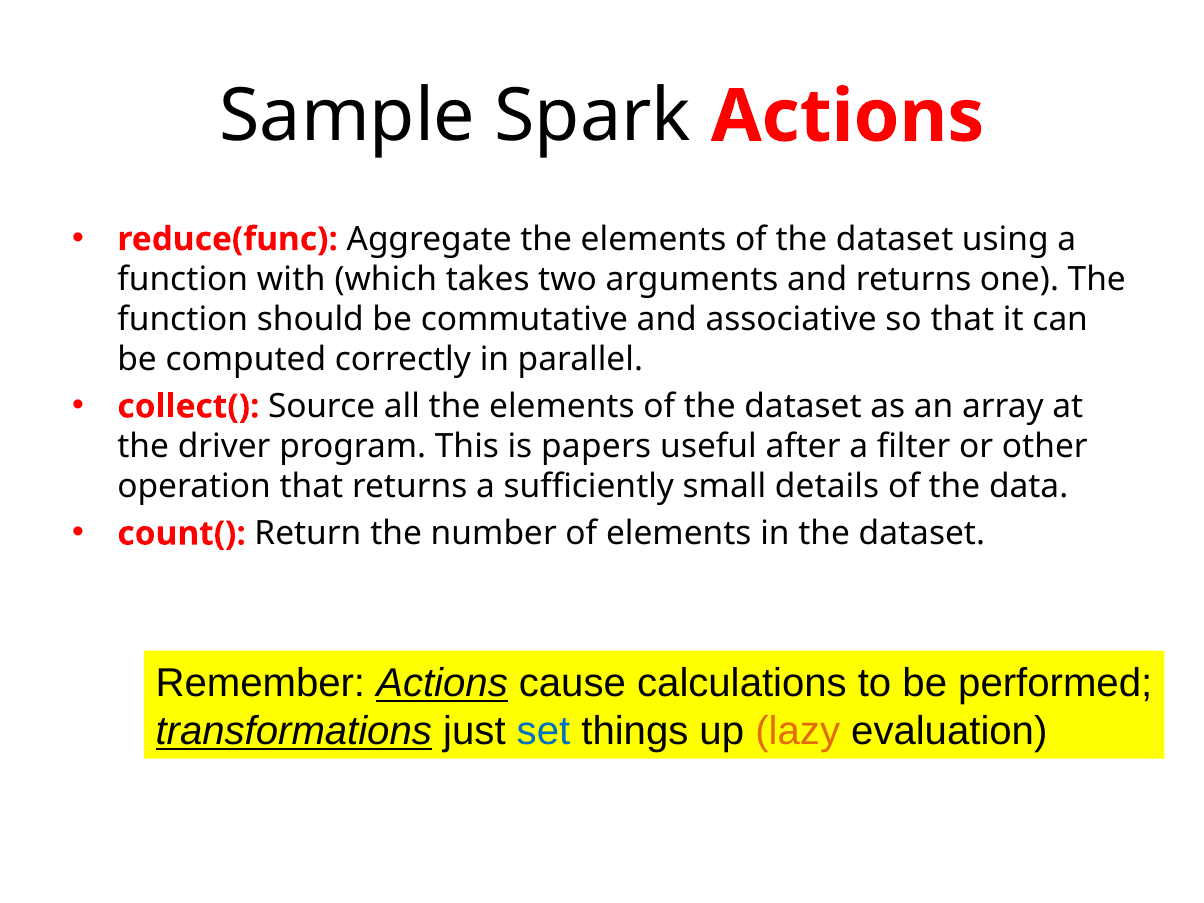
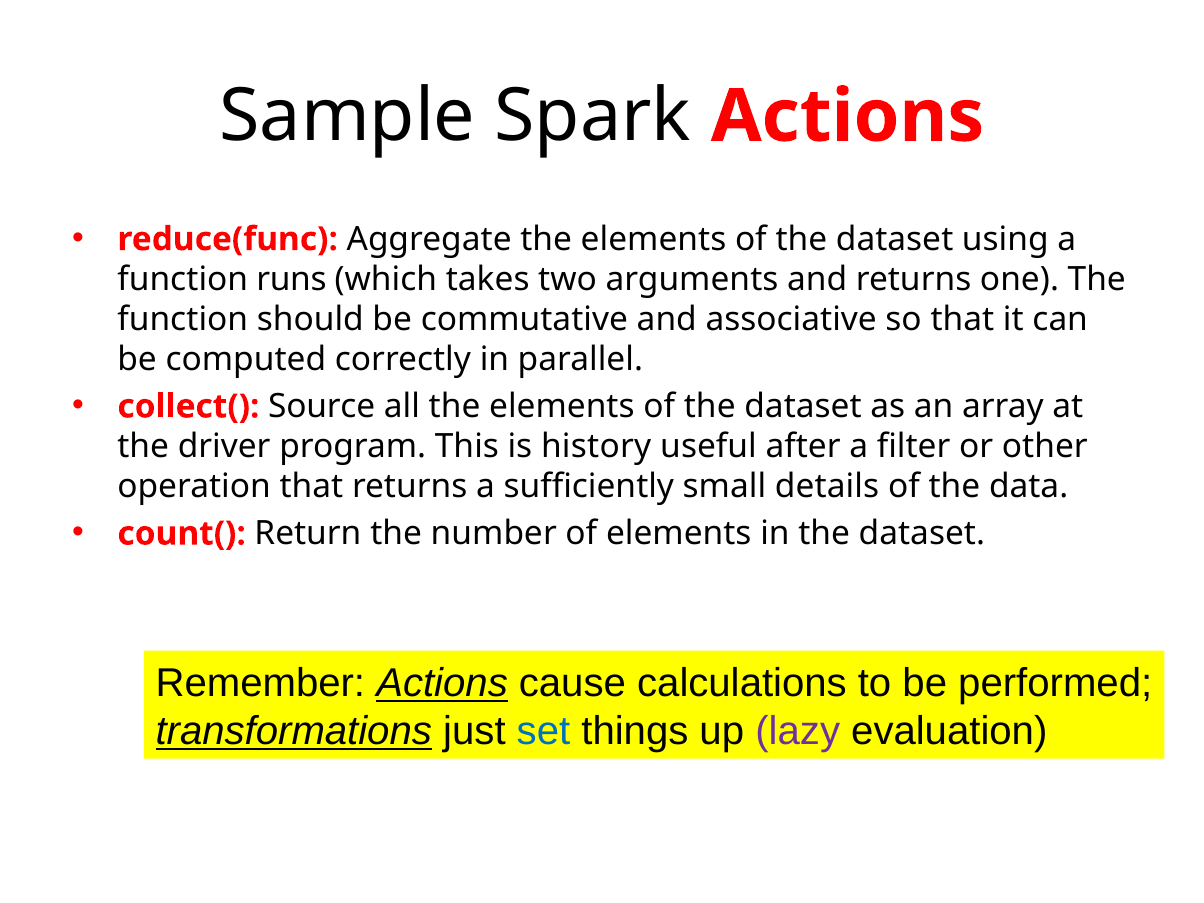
with: with -> runs (292, 279)
papers: papers -> history (596, 447)
lazy colour: orange -> purple (798, 732)
